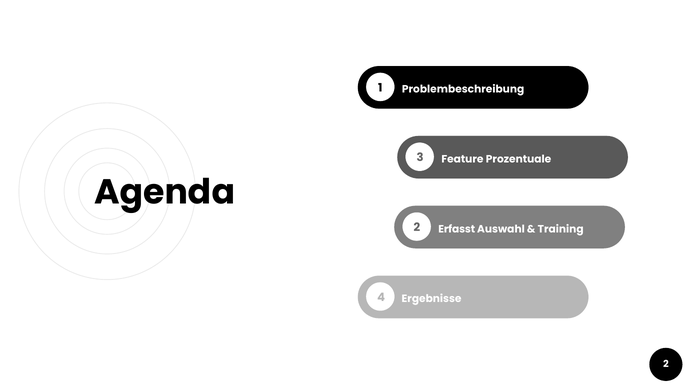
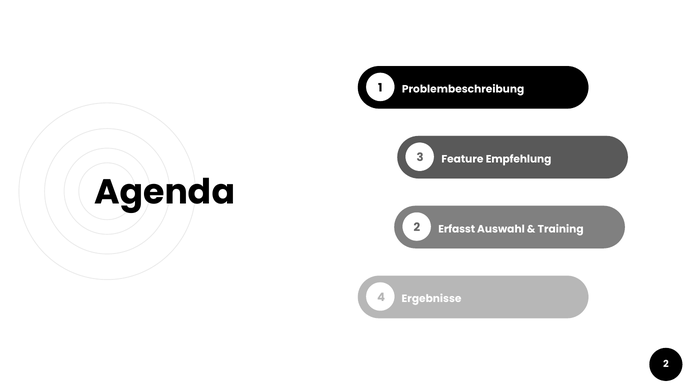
Prozentuale: Prozentuale -> Empfehlung (519, 159)
